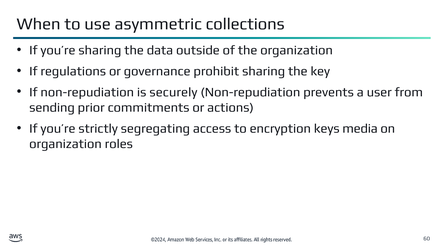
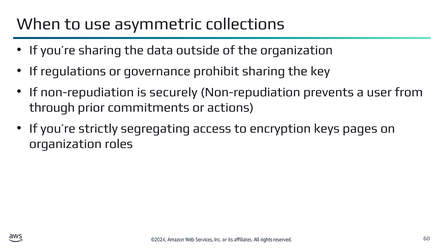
sending: sending -> through (52, 108)
media: media -> pages (360, 129)
